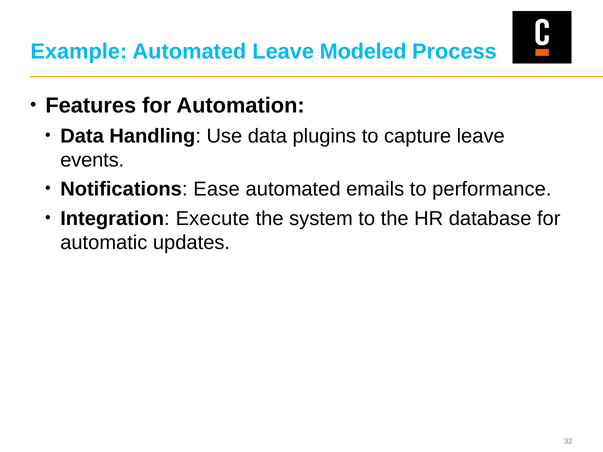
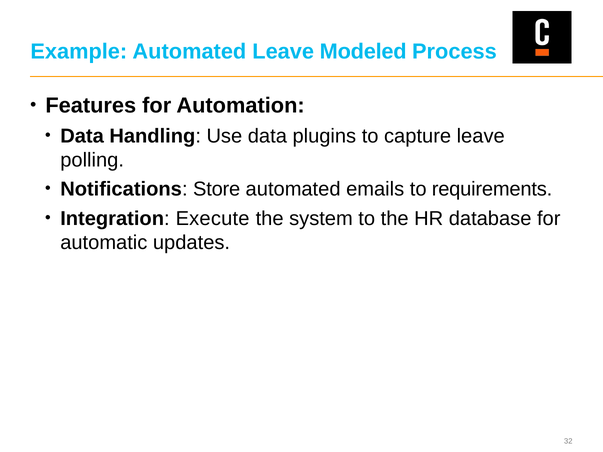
events: events -> polling (92, 160)
Ease: Ease -> Store (217, 189)
performance: performance -> requirements (492, 189)
